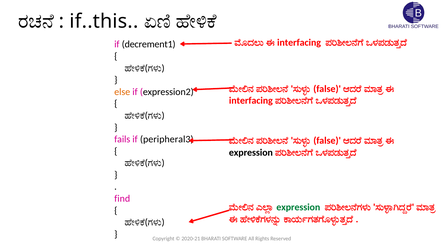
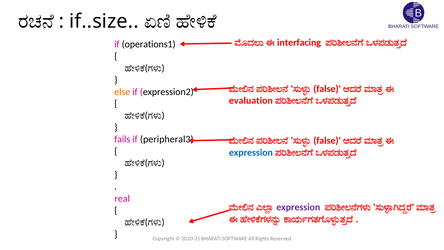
if..this: if..this -> if..size (104, 21)
decrement1: decrement1 -> operations1 (149, 44)
interfacing: interfacing -> evaluation (251, 101)
expression colour: black -> blue (251, 152)
find: find -> real (122, 198)
expression colour: green -> purple (298, 207)
